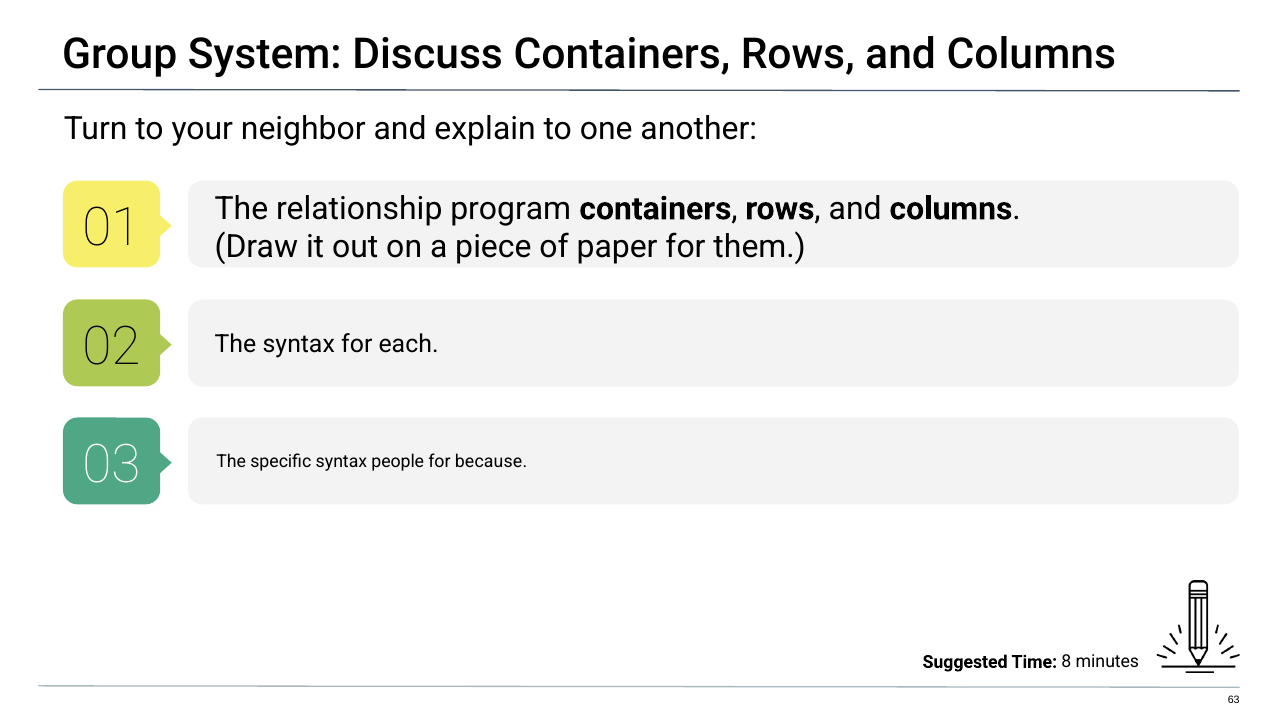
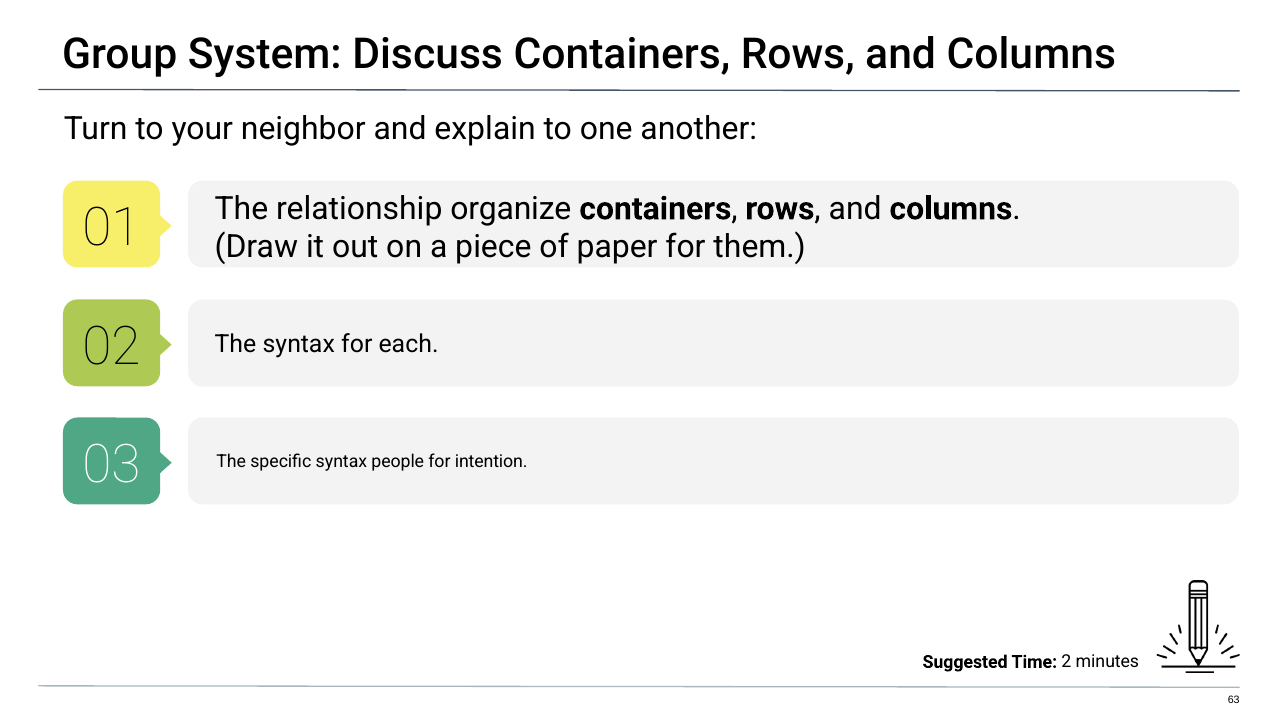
program: program -> organize (511, 209)
because: because -> intention (491, 461)
8: 8 -> 2 (1066, 662)
